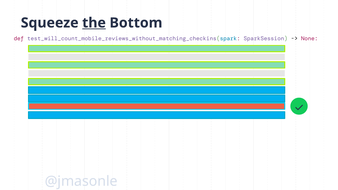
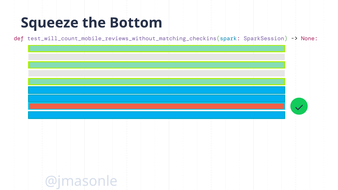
the underline: present -> none (94, 23)
